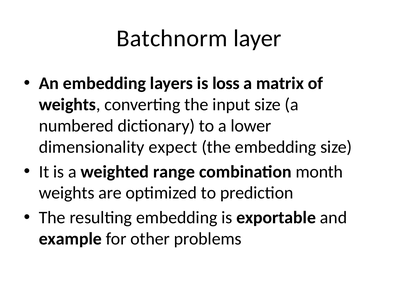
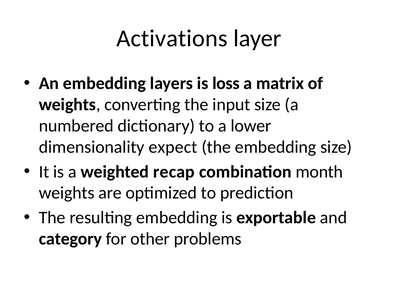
Batchnorm: Batchnorm -> Activations (172, 39)
range: range -> recap (174, 172)
example: example -> category (70, 239)
